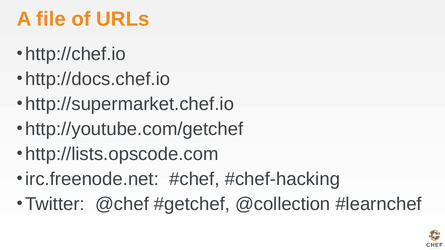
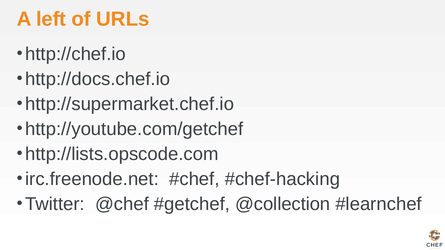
file: file -> left (51, 19)
